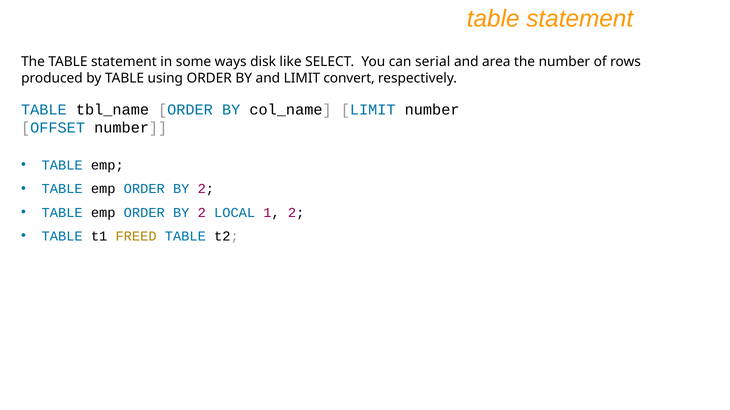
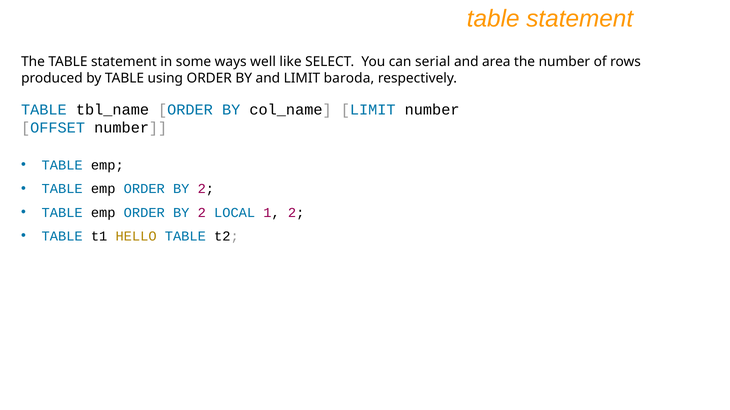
disk: disk -> well (263, 62)
convert: convert -> baroda (349, 78)
FREED: FREED -> HELLO (136, 237)
